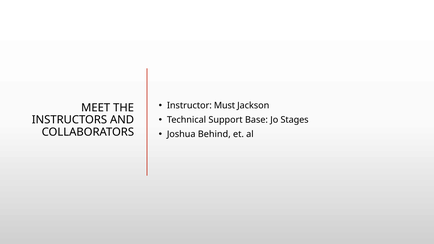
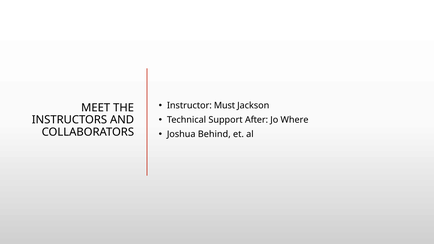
Base: Base -> After (257, 120)
Stages: Stages -> Where (295, 120)
